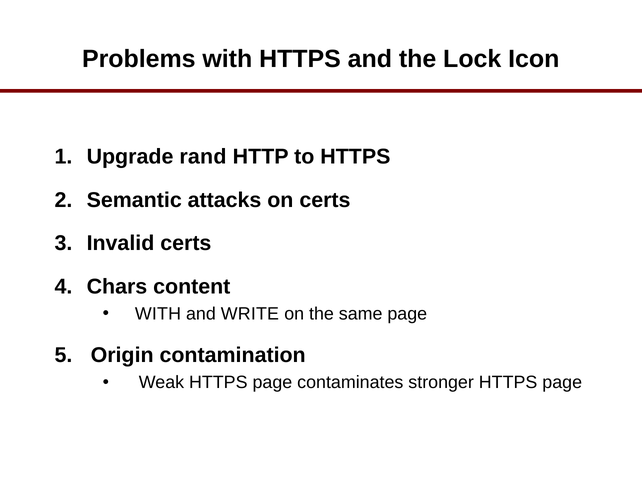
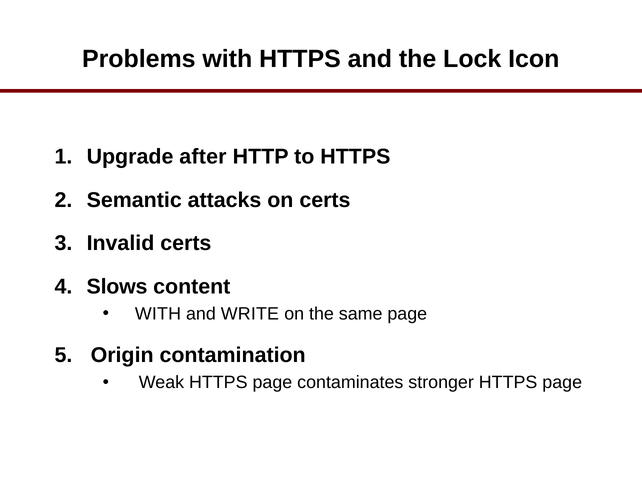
rand: rand -> after (203, 157)
Chars: Chars -> Slows (117, 287)
